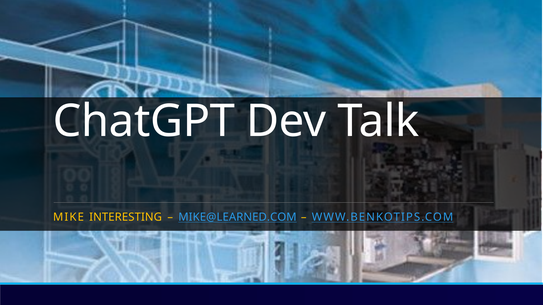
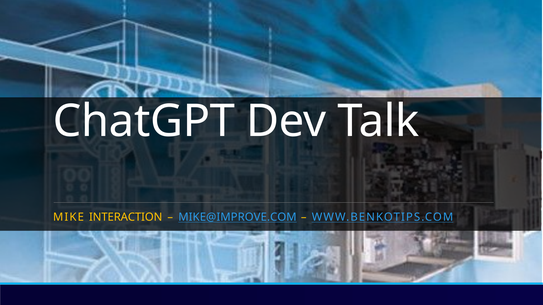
INTERESTING: INTERESTING -> INTERACTION (126, 217)
MIKE@LEARNED.COM: MIKE@LEARNED.COM -> MIKE@IMPROVE.COM (237, 217)
